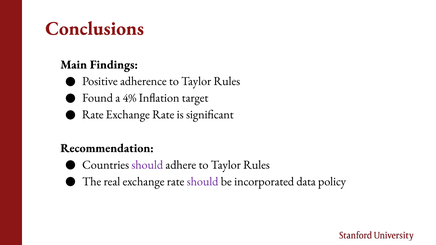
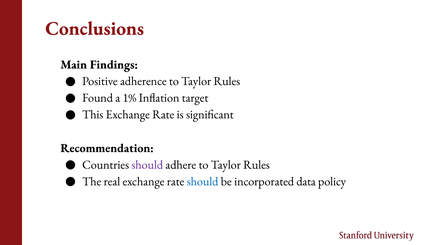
4%: 4% -> 1% (129, 98)
Rate: Rate -> This (93, 115)
should colour: purple -> blue (203, 182)
